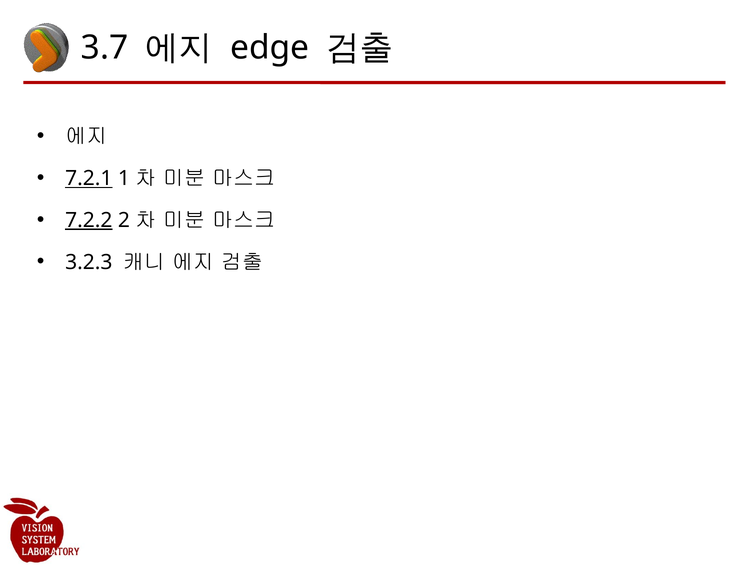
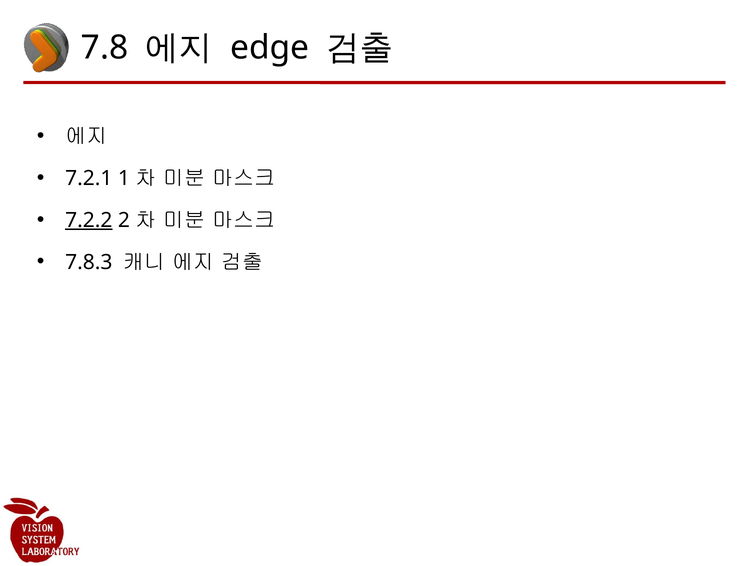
3.7: 3.7 -> 7.8 (105, 48)
7.2.1 underline: present -> none (89, 178)
3.2.3: 3.2.3 -> 7.8.3 (89, 262)
